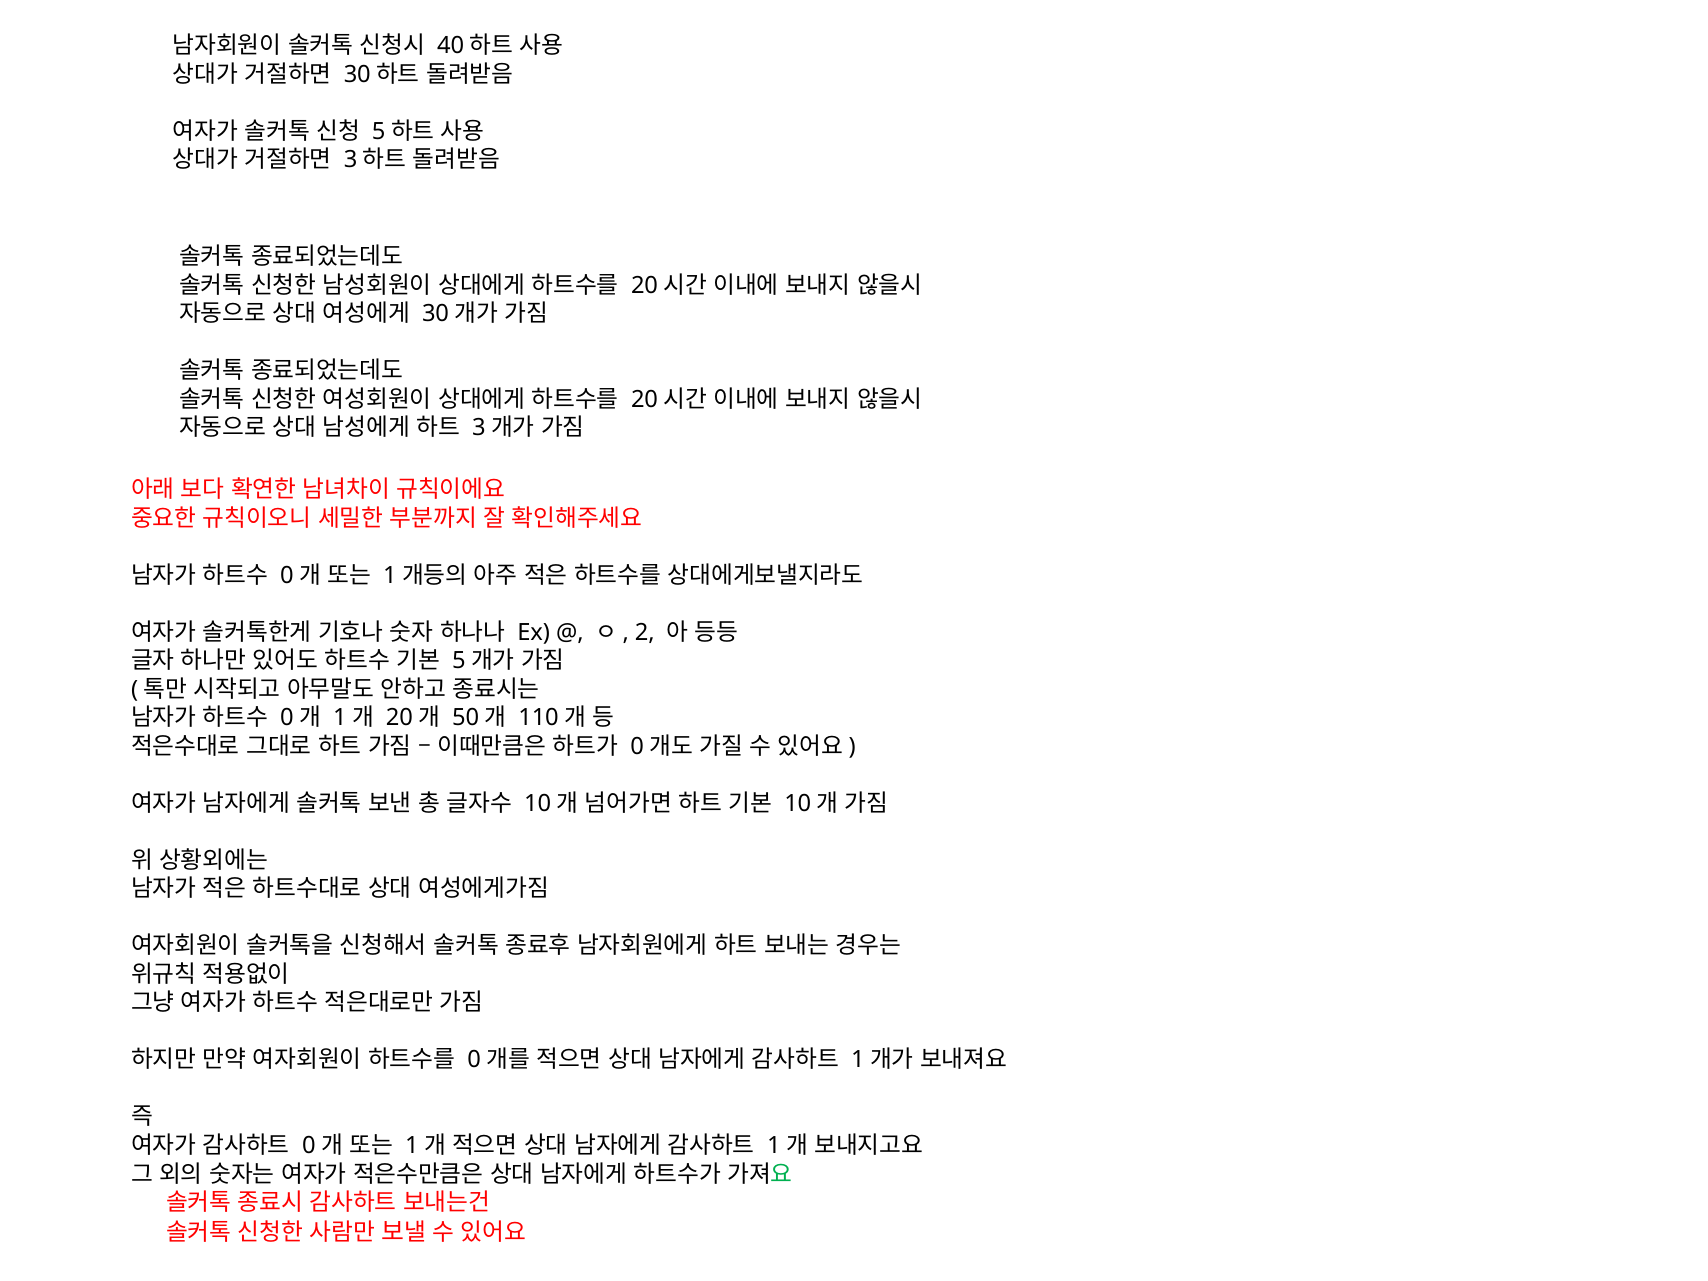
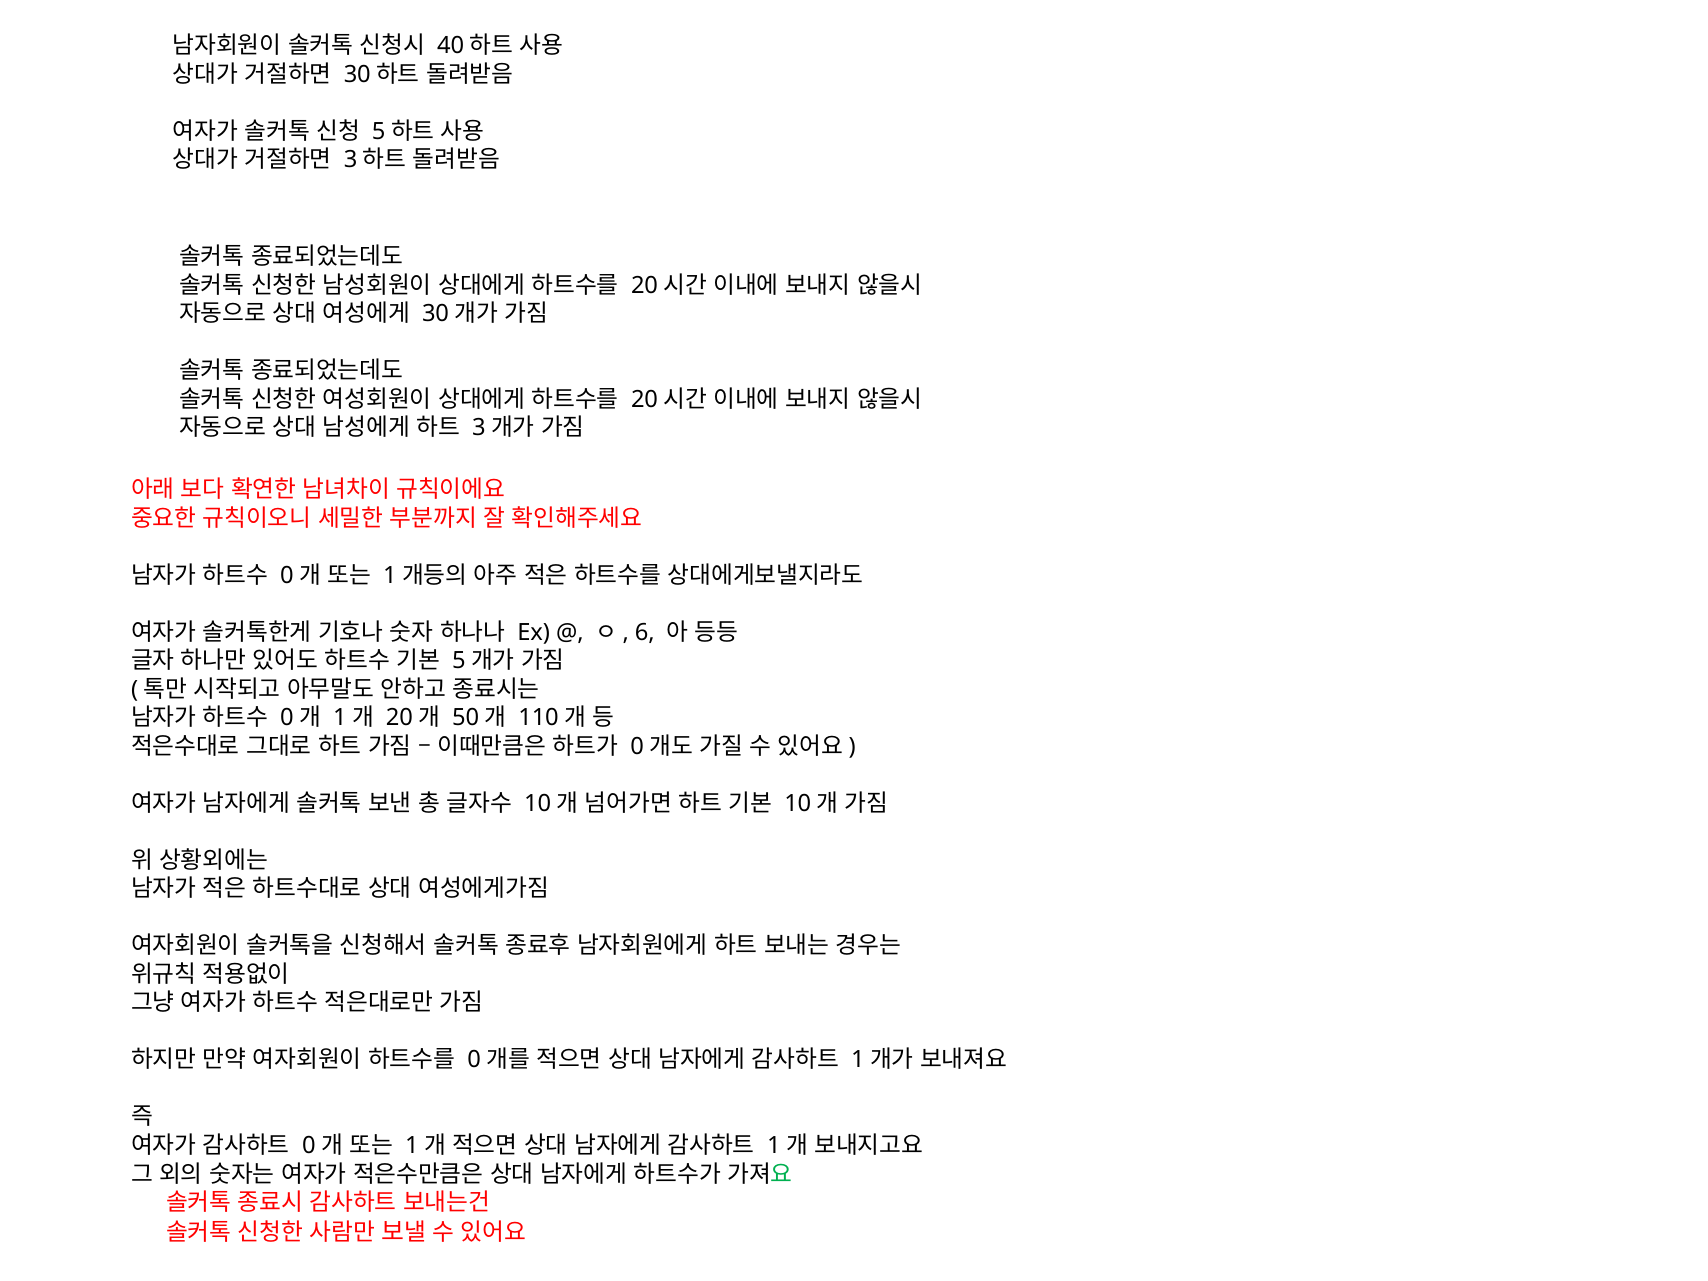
2: 2 -> 6 (645, 632)
